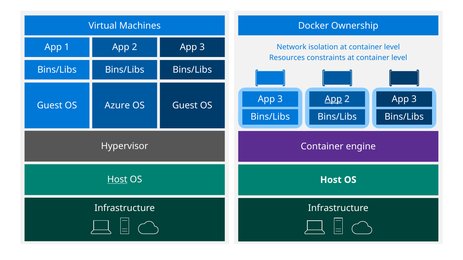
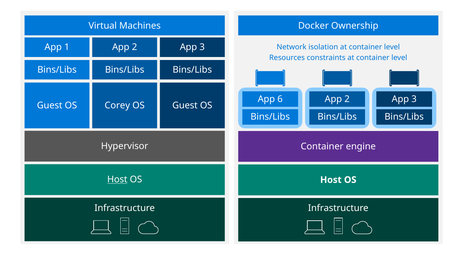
3: 3 -> 6 (280, 99)
App underline: present -> none (333, 99)
Azure: Azure -> Corey (117, 106)
